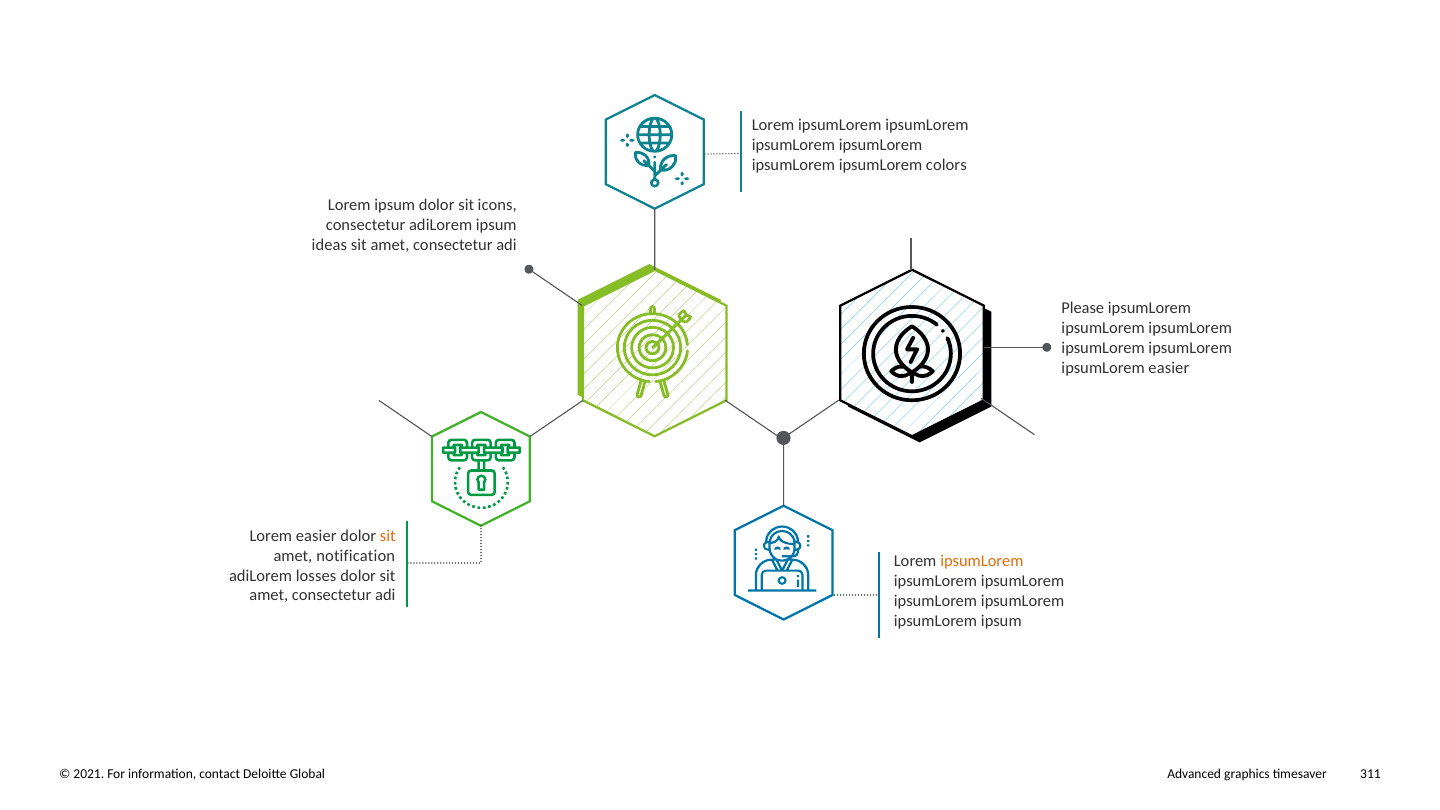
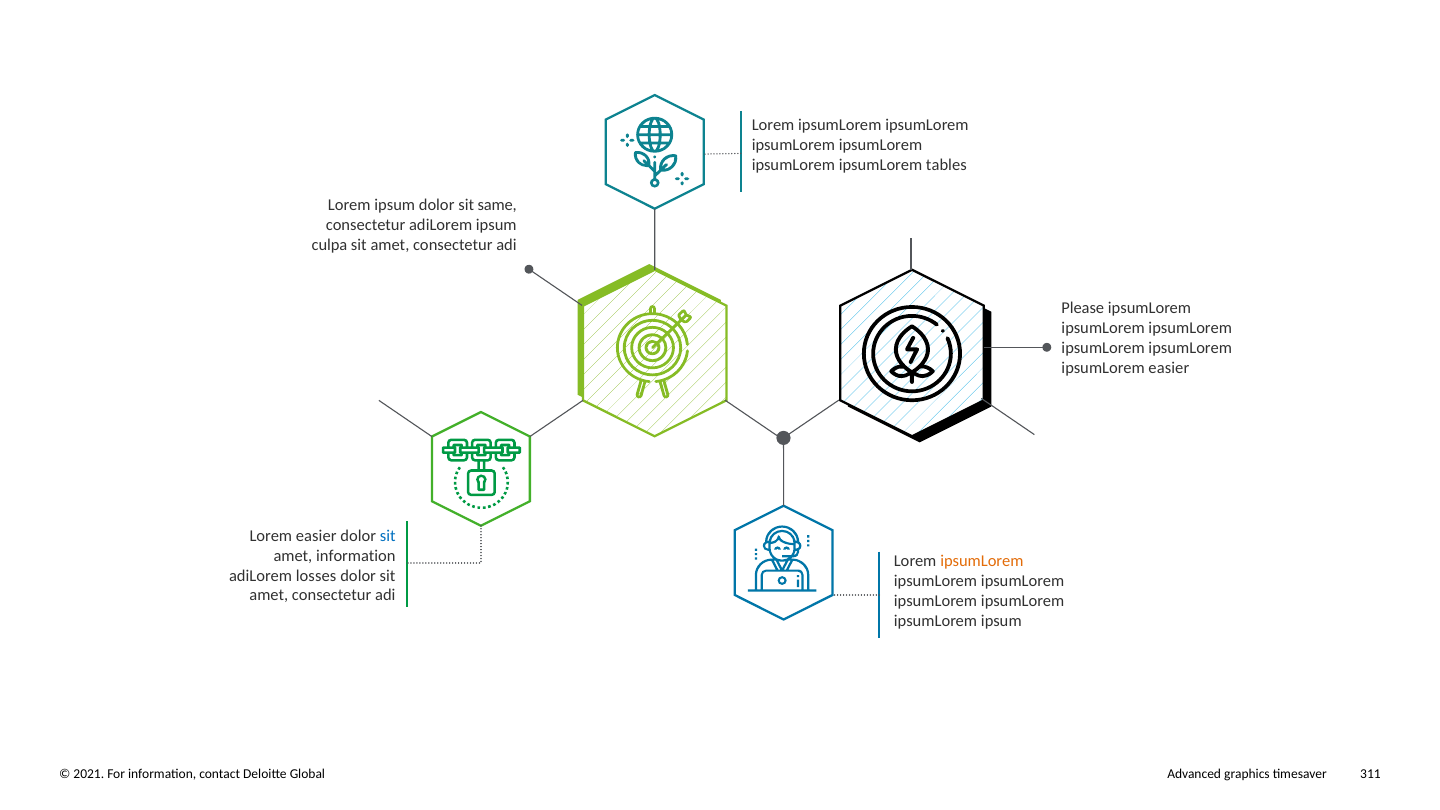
colors: colors -> tables (946, 165)
icons: icons -> same (497, 205)
ideas: ideas -> culpa (329, 245)
sit colour: orange -> blue (388, 536)
amet notification: notification -> information (356, 556)
